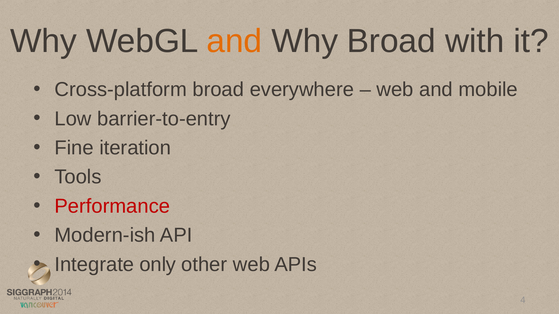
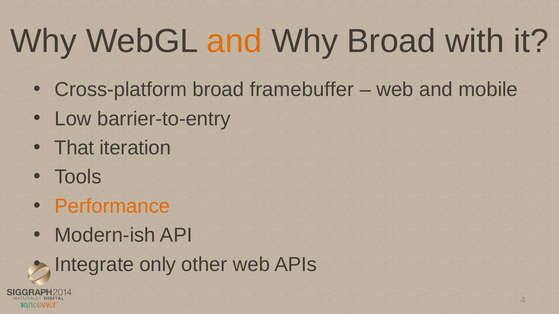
everywhere: everywhere -> framebuffer (302, 90)
Fine: Fine -> That (74, 148)
Performance colour: red -> orange (112, 206)
